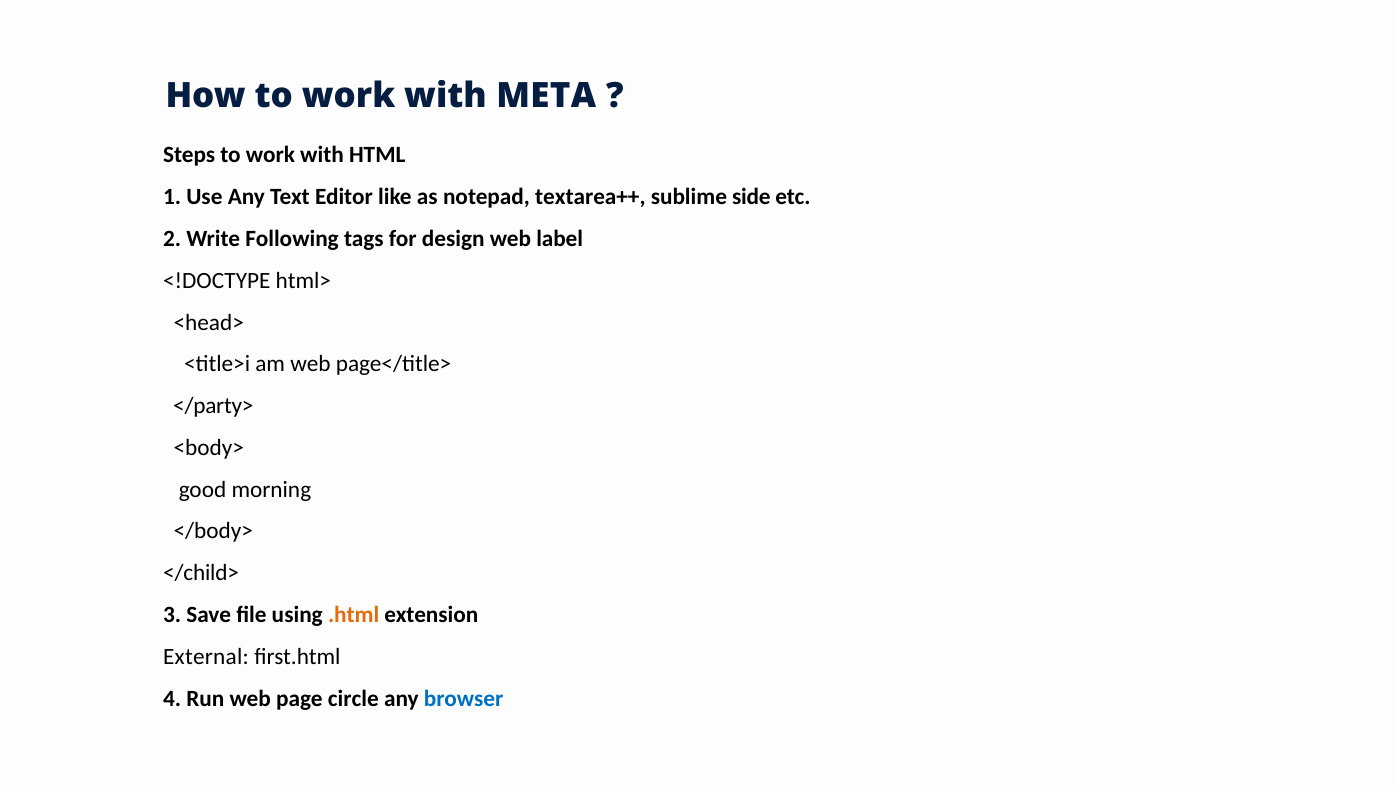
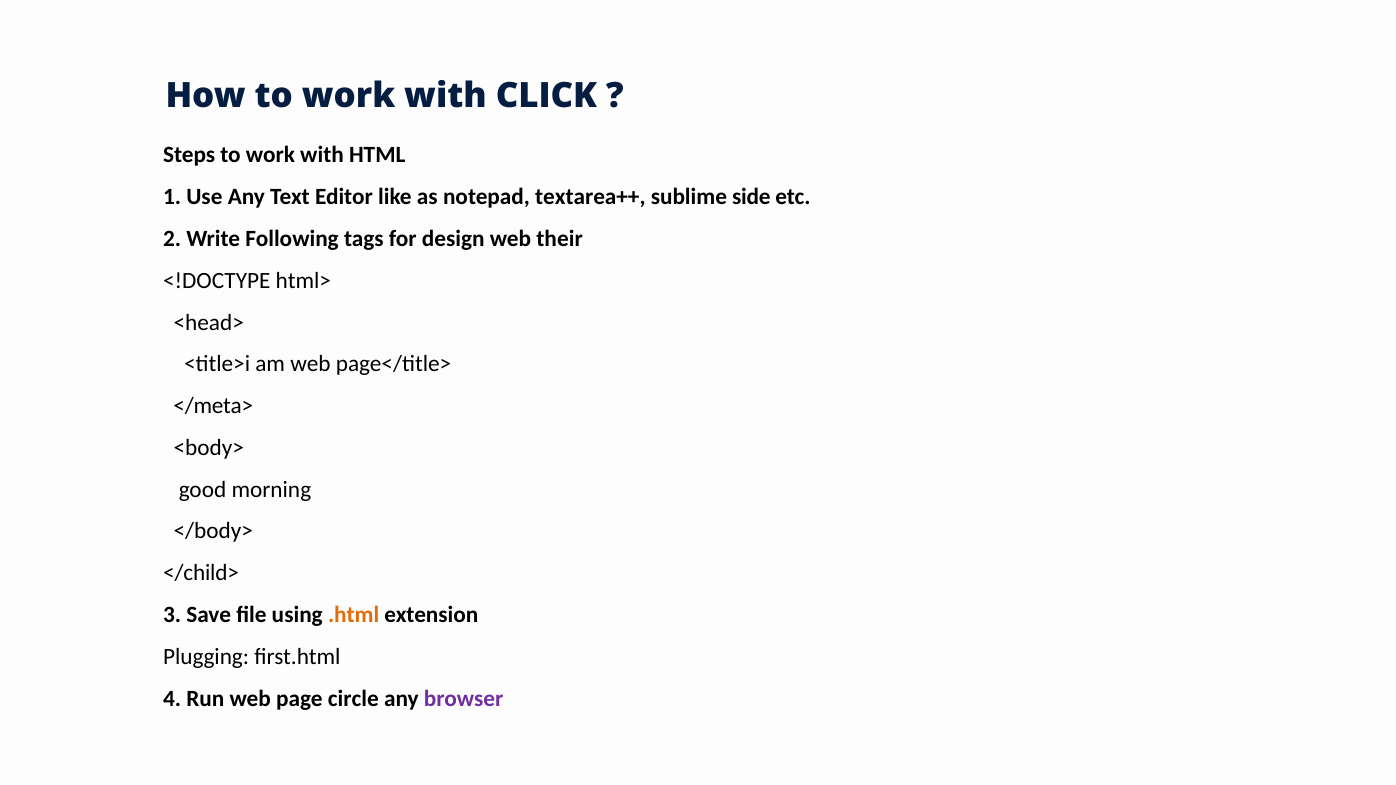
META: META -> CLICK (546, 96)
label: label -> their (560, 239)
</party>: </party> -> </meta> (213, 406)
External: External -> Plugging (206, 657)
browser colour: blue -> purple (464, 699)
